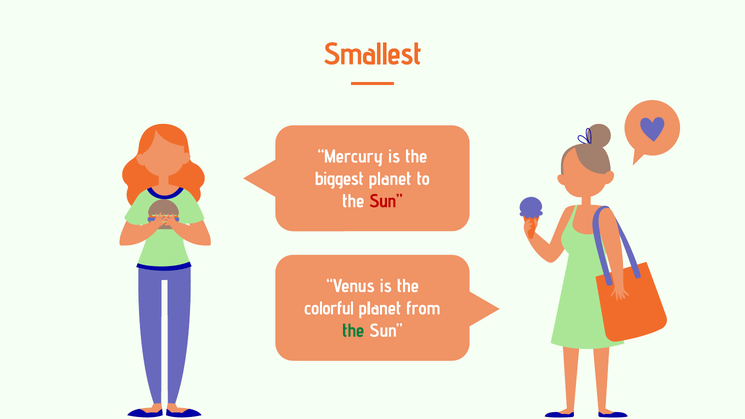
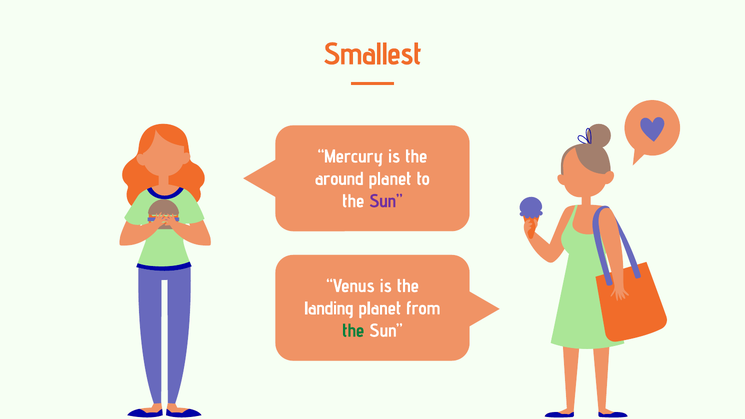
biggest: biggest -> around (339, 179)
Sun colour: red -> purple (386, 201)
colorful: colorful -> landing (329, 308)
